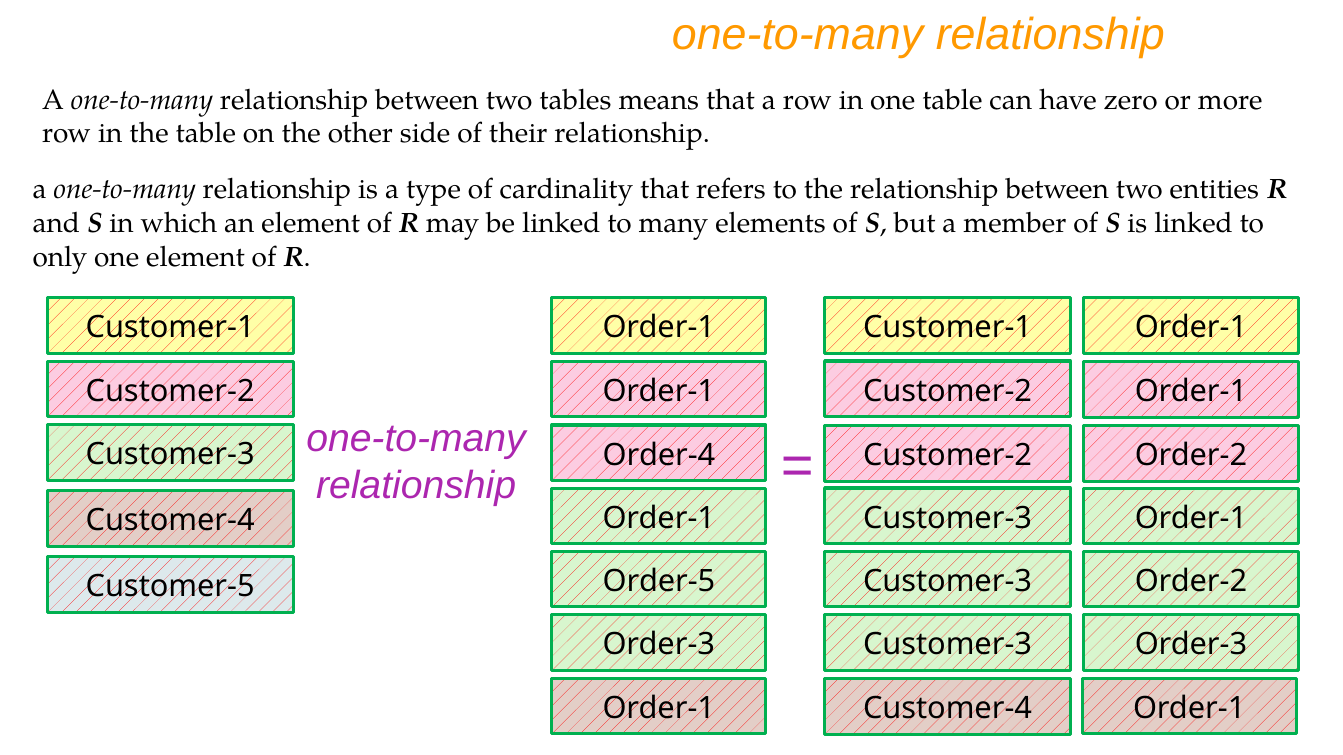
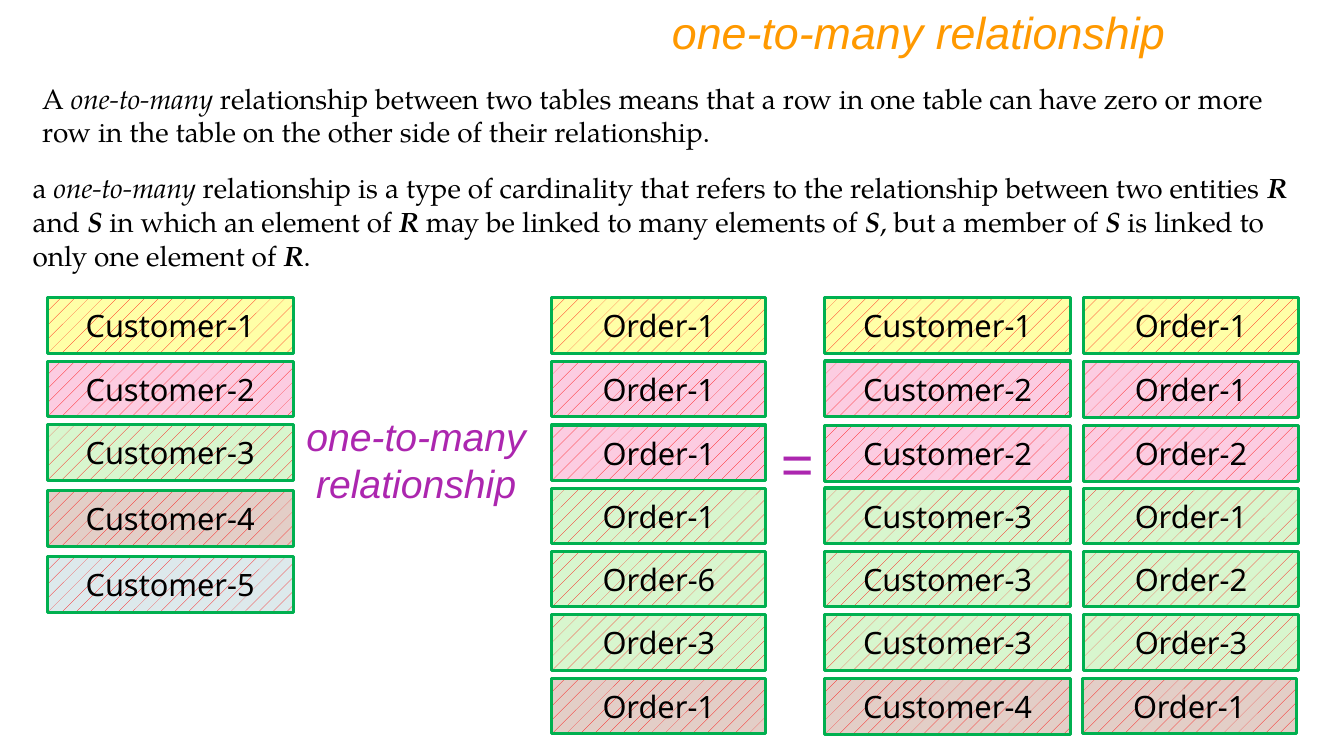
Order-4: Order-4 -> Order-1 (659, 455)
Order-5: Order-5 -> Order-6 (659, 582)
